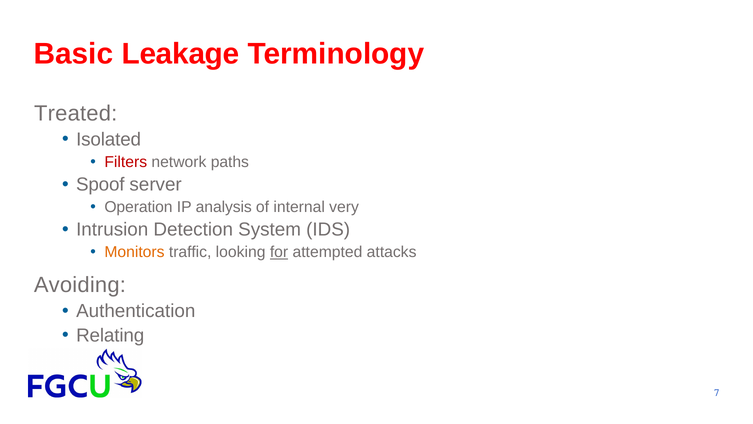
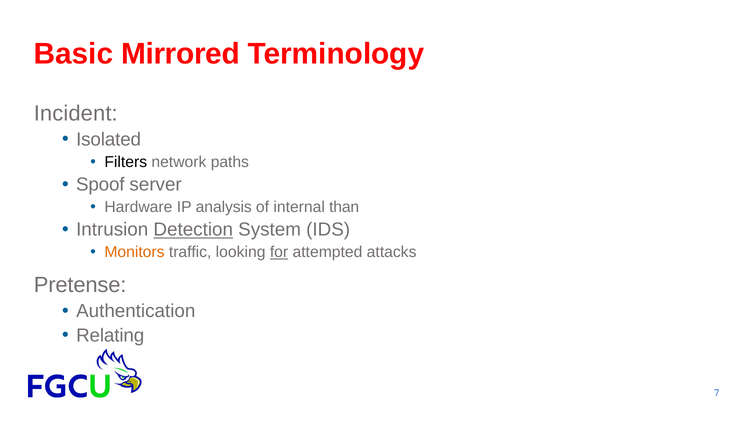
Leakage: Leakage -> Mirrored (181, 54)
Treated: Treated -> Incident (76, 113)
Filters colour: red -> black (126, 162)
Operation: Operation -> Hardware (138, 207)
very: very -> than (344, 207)
Detection underline: none -> present (193, 229)
Avoiding: Avoiding -> Pretense (80, 285)
